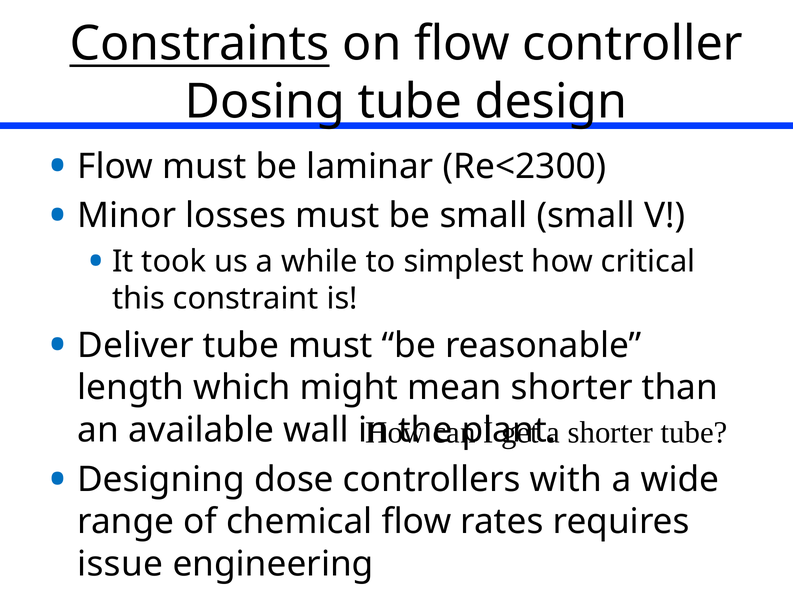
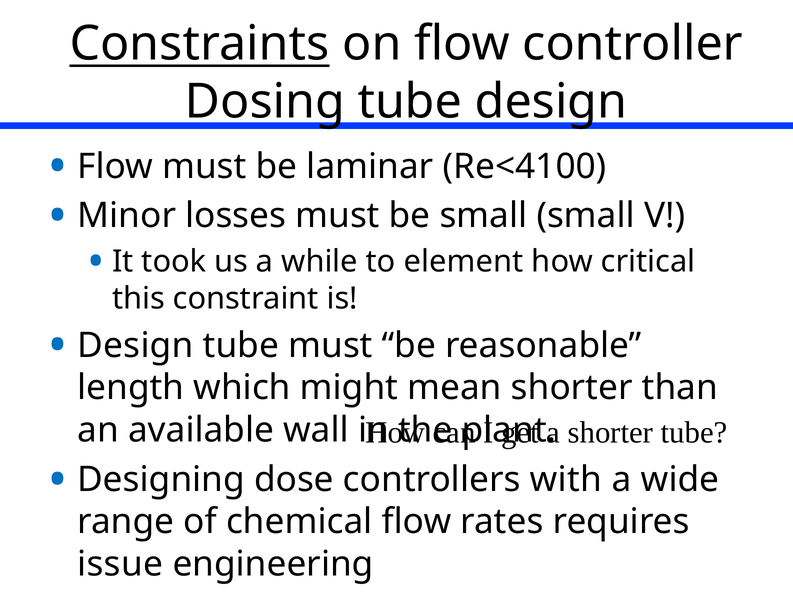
Re<2300: Re<2300 -> Re<4100 (525, 166)
simplest: simplest -> element (463, 261)
Deliver: Deliver -> Design (135, 345)
